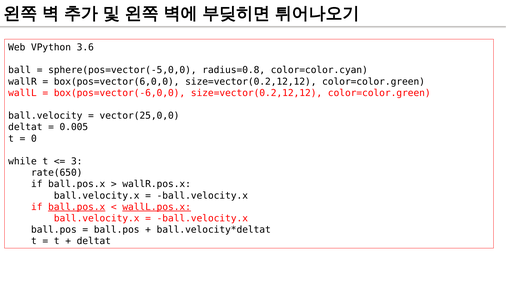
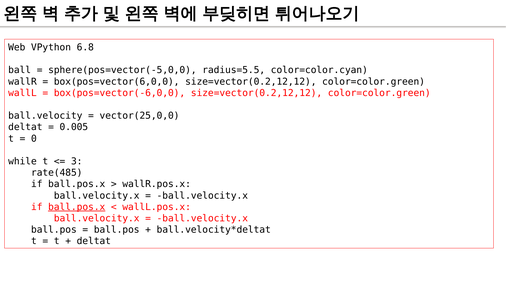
3.6: 3.6 -> 6.8 (85, 47)
radius=0.8: radius=0.8 -> radius=5.5 (234, 70)
rate(650: rate(650 -> rate(485 (57, 173)
wallL.pos.x underline: present -> none (157, 207)
